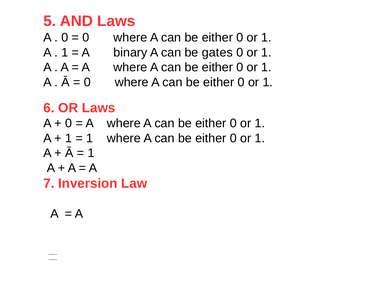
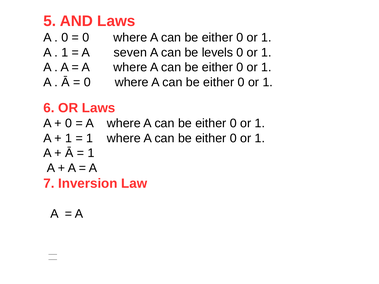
binary: binary -> seven (130, 52)
gates: gates -> levels (217, 52)
